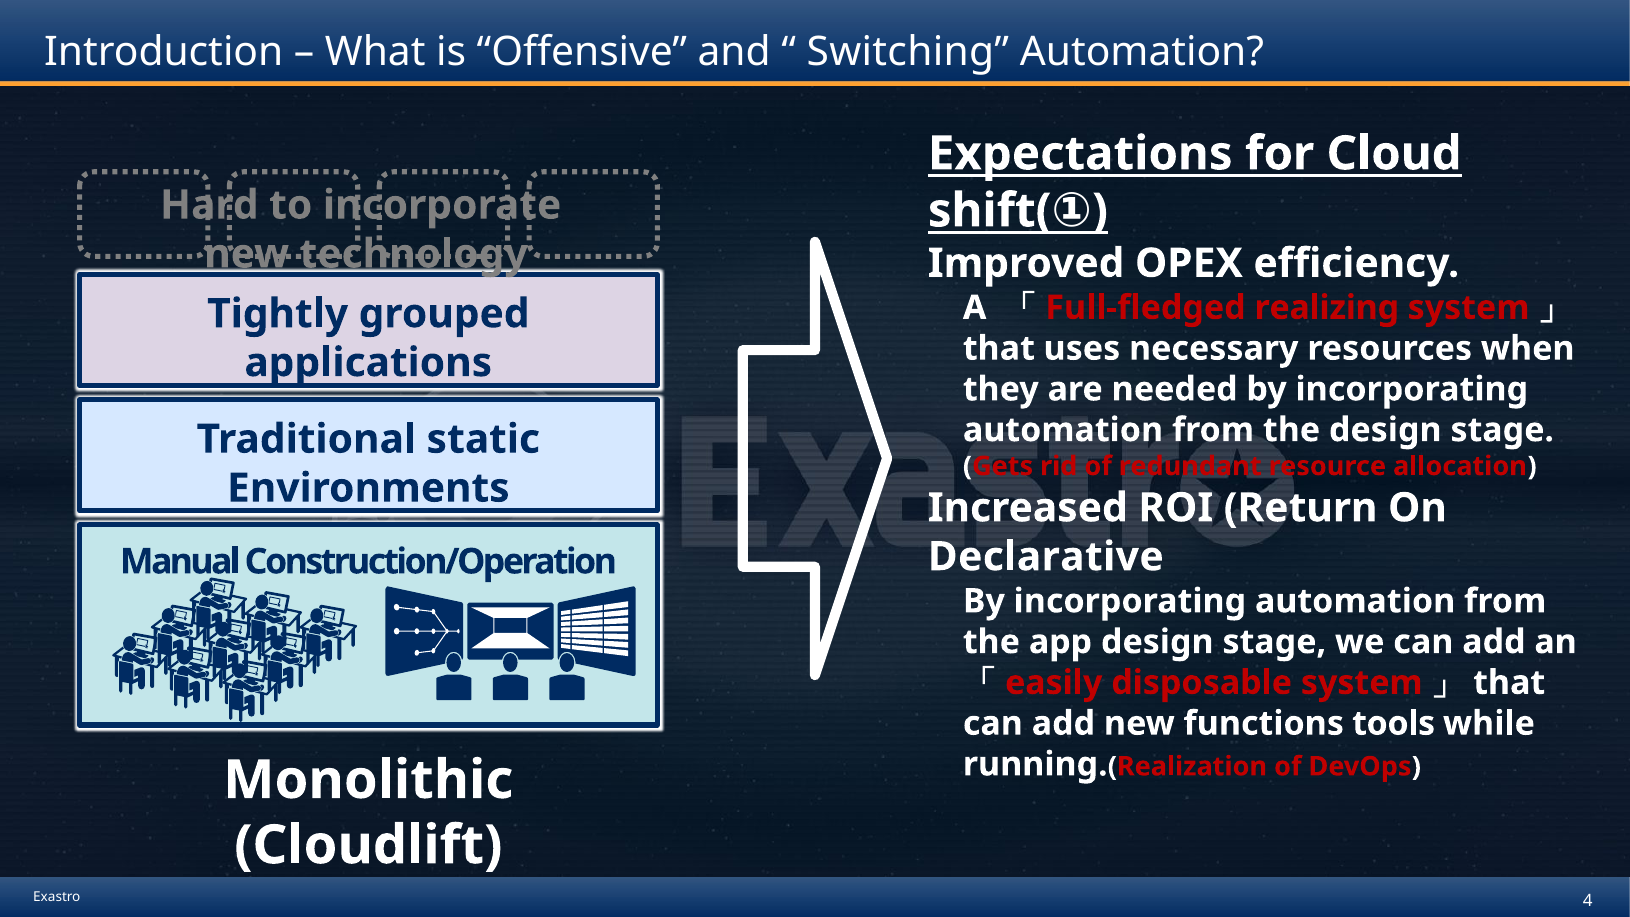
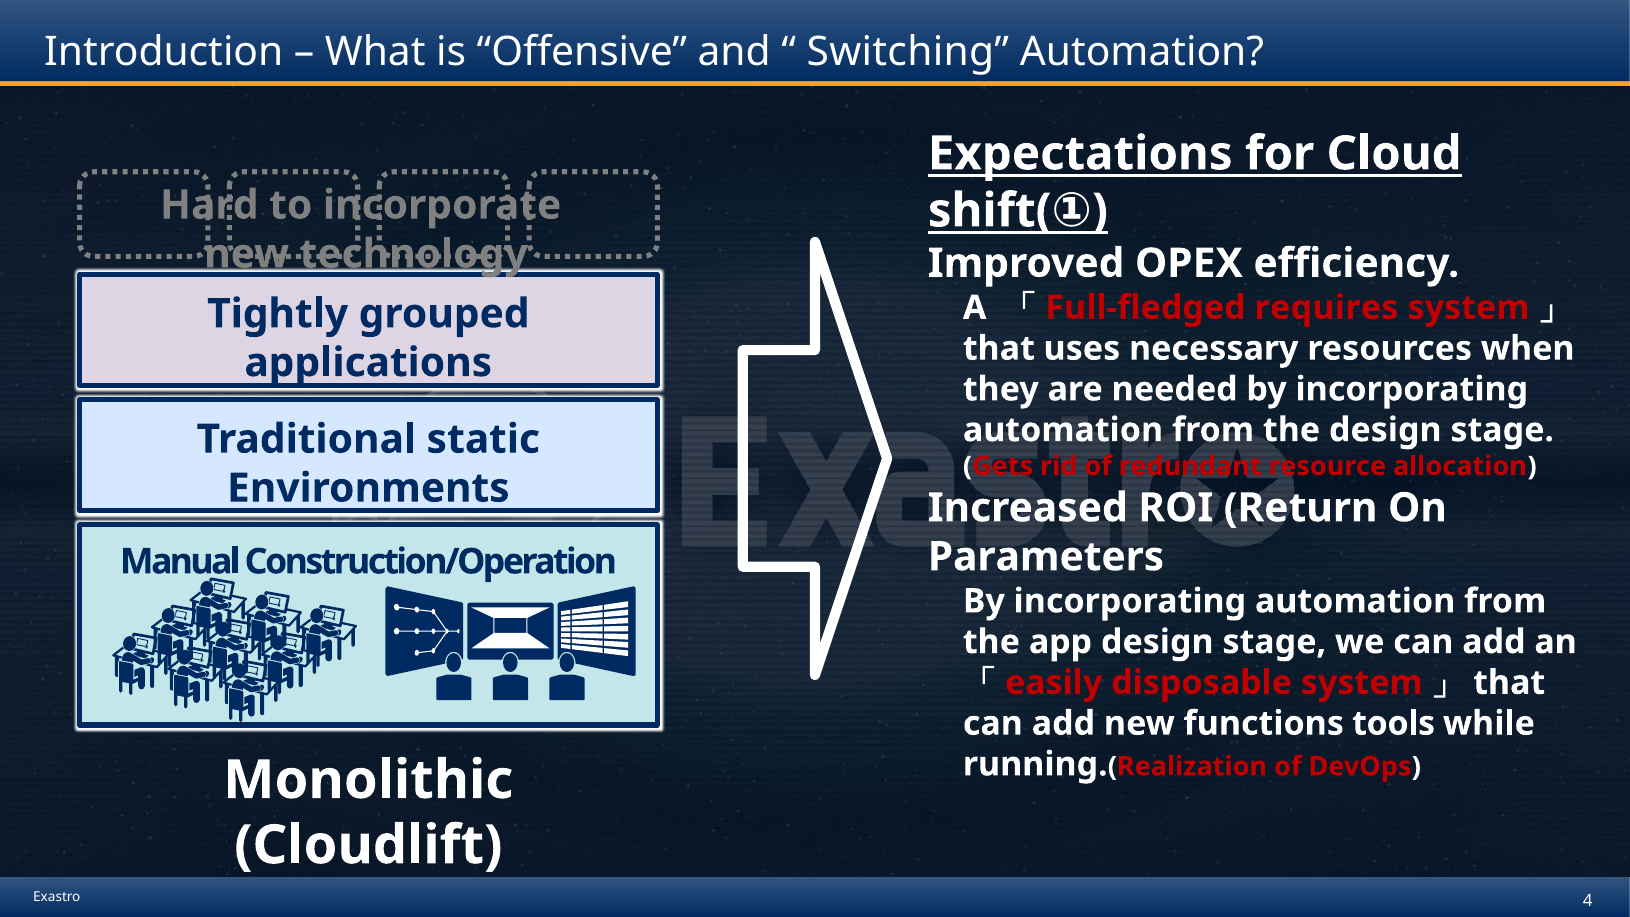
realizing: realizing -> requires (1326, 308)
Declarative: Declarative -> Parameters (1046, 557)
